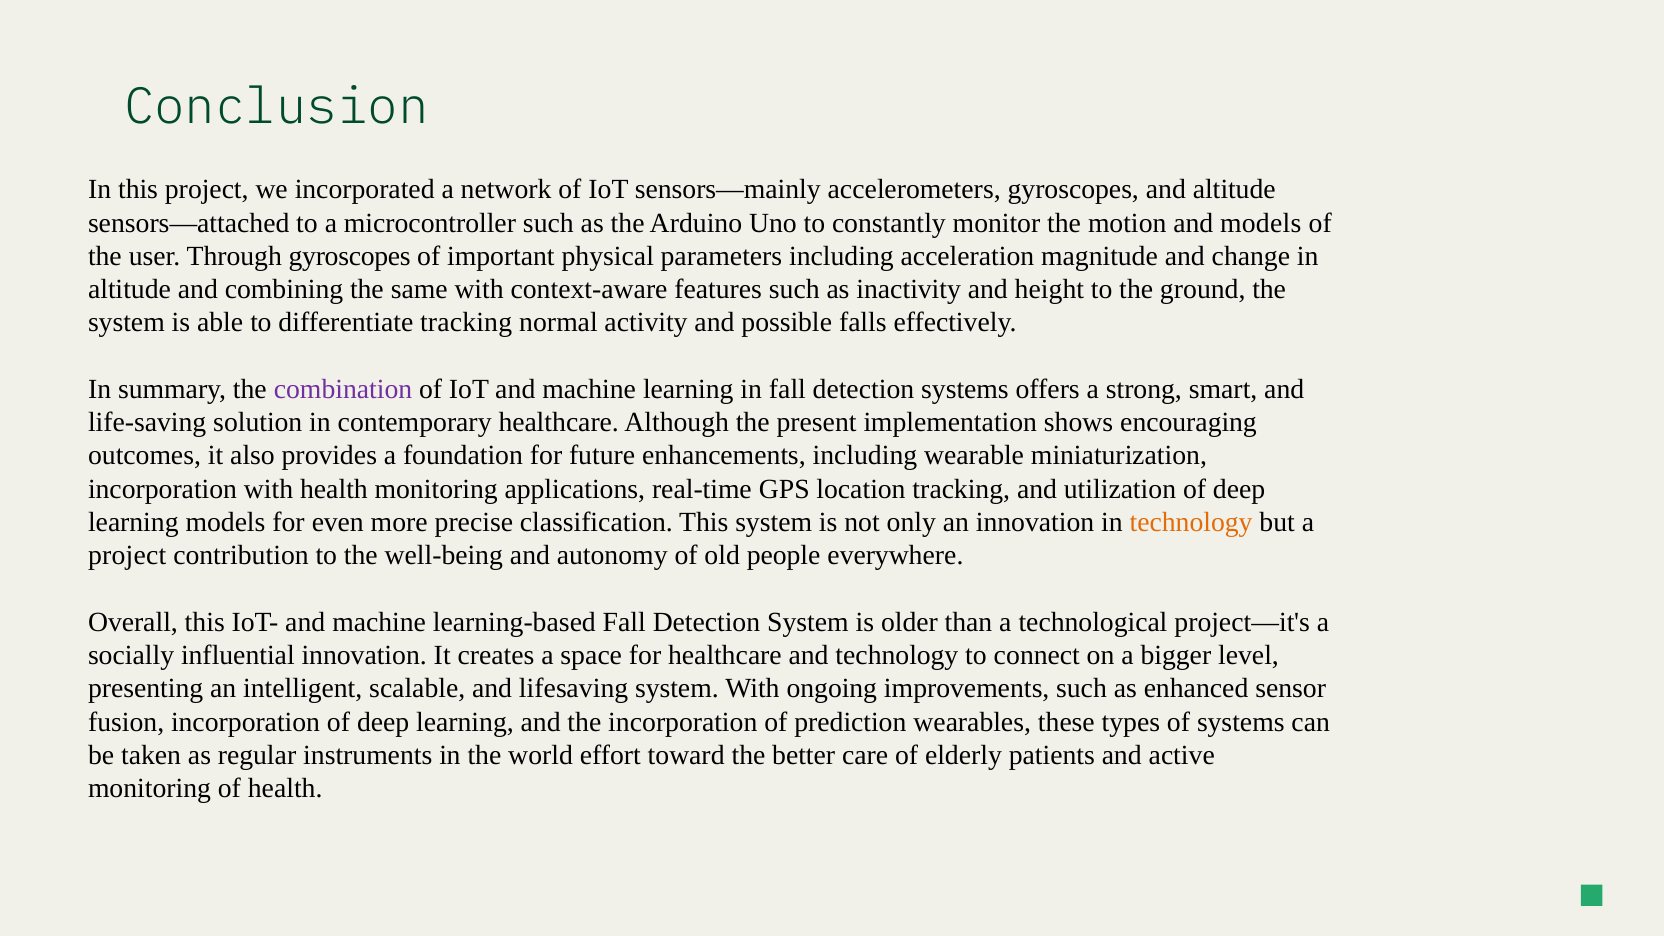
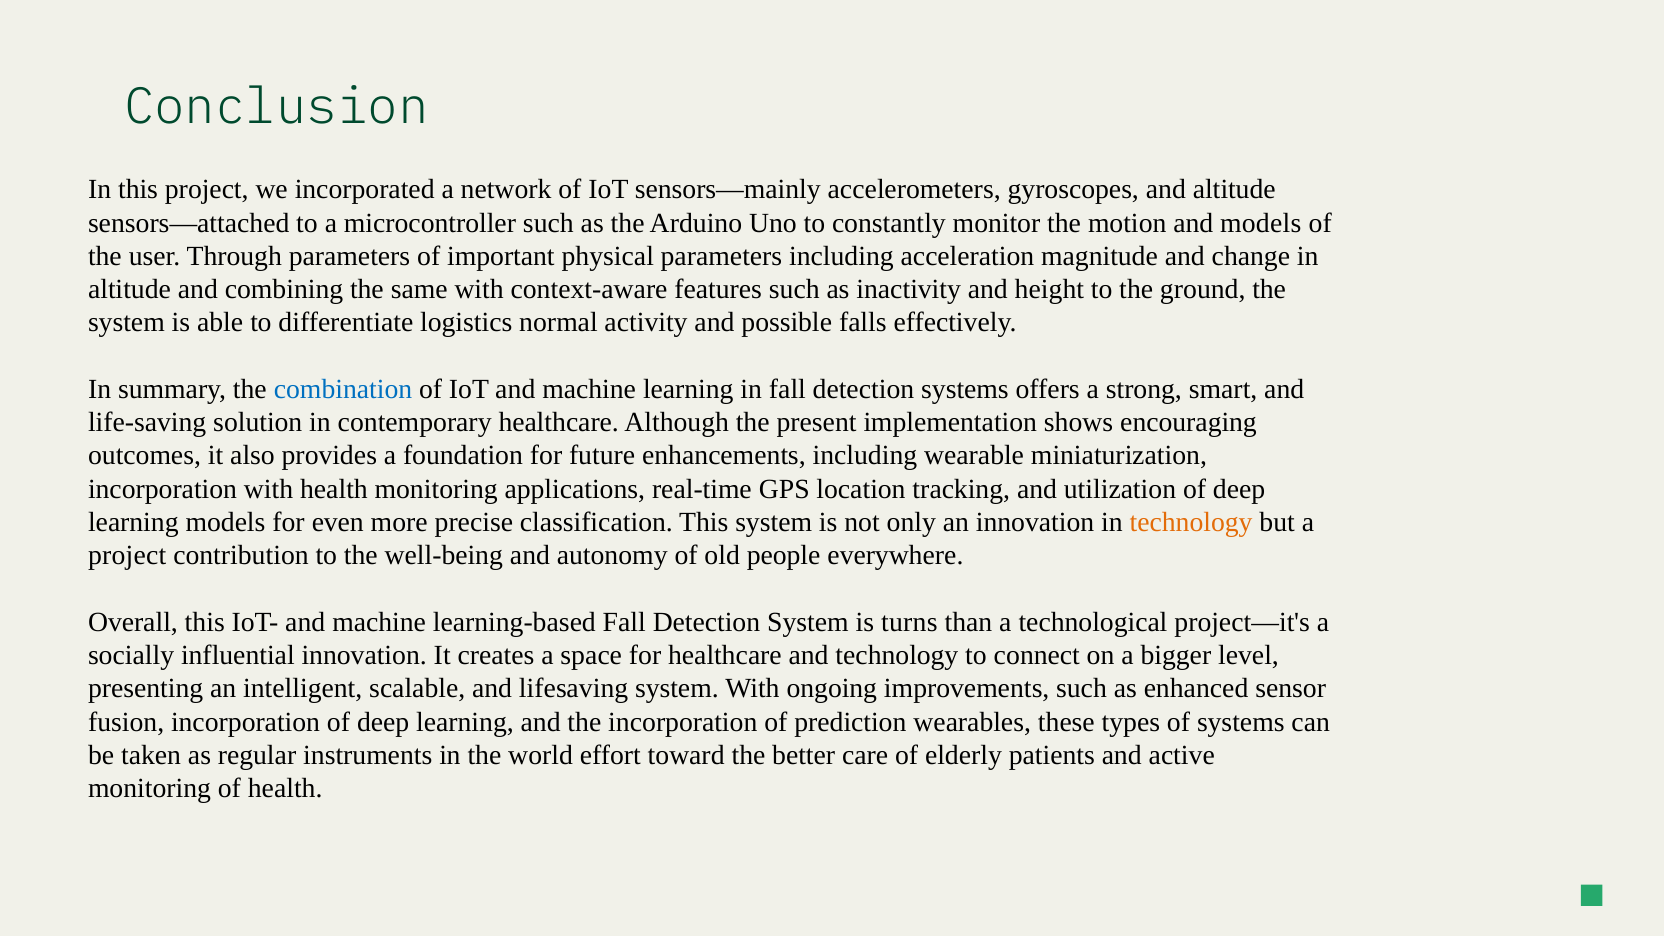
Through gyroscopes: gyroscopes -> parameters (350, 256)
differentiate tracking: tracking -> logistics (466, 323)
combination colour: purple -> blue (343, 389)
older: older -> turns (909, 622)
